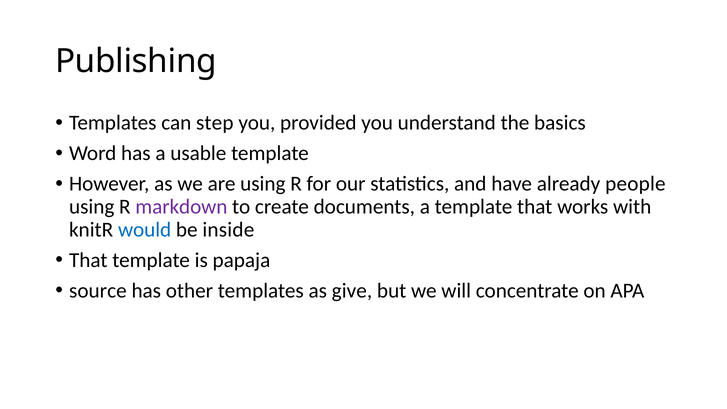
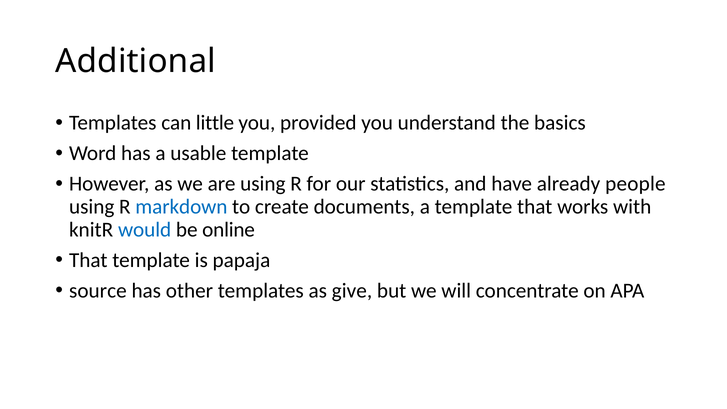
Publishing: Publishing -> Additional (136, 61)
step: step -> little (215, 123)
markdown colour: purple -> blue (181, 207)
inside: inside -> online (229, 230)
